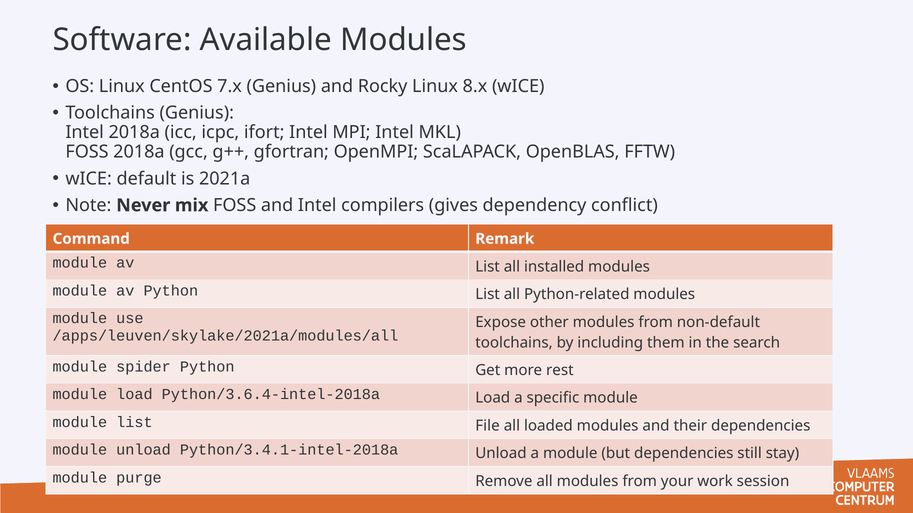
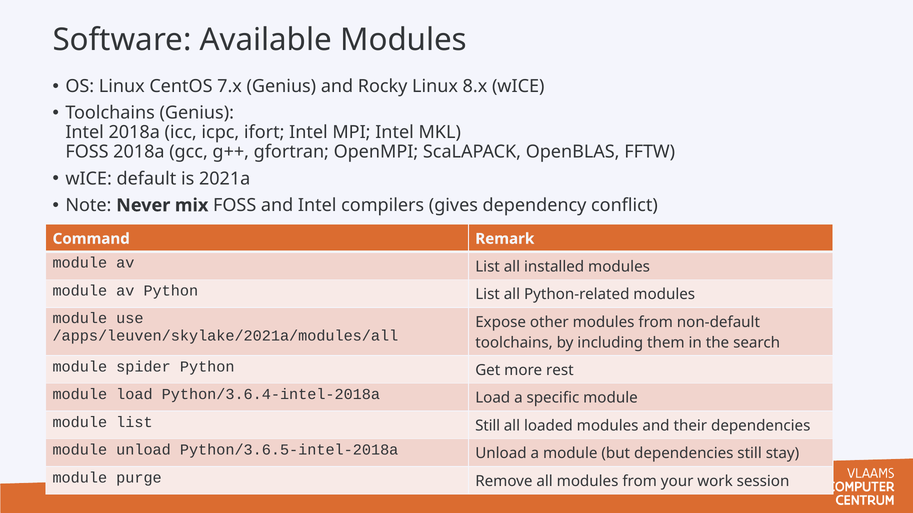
list File: File -> Still (488, 426)
Python/3.4.1-intel-2018a: Python/3.4.1-intel-2018a -> Python/3.6.5-intel-2018a (289, 450)
